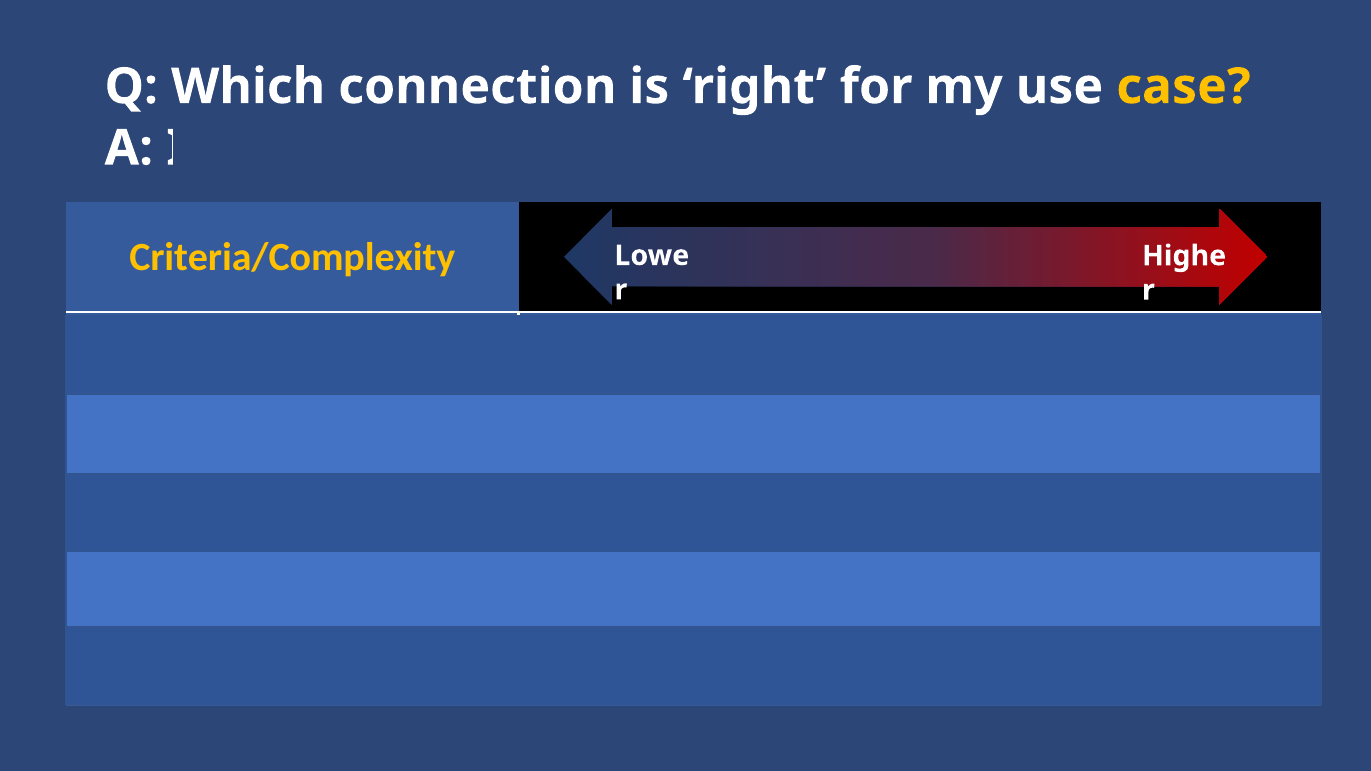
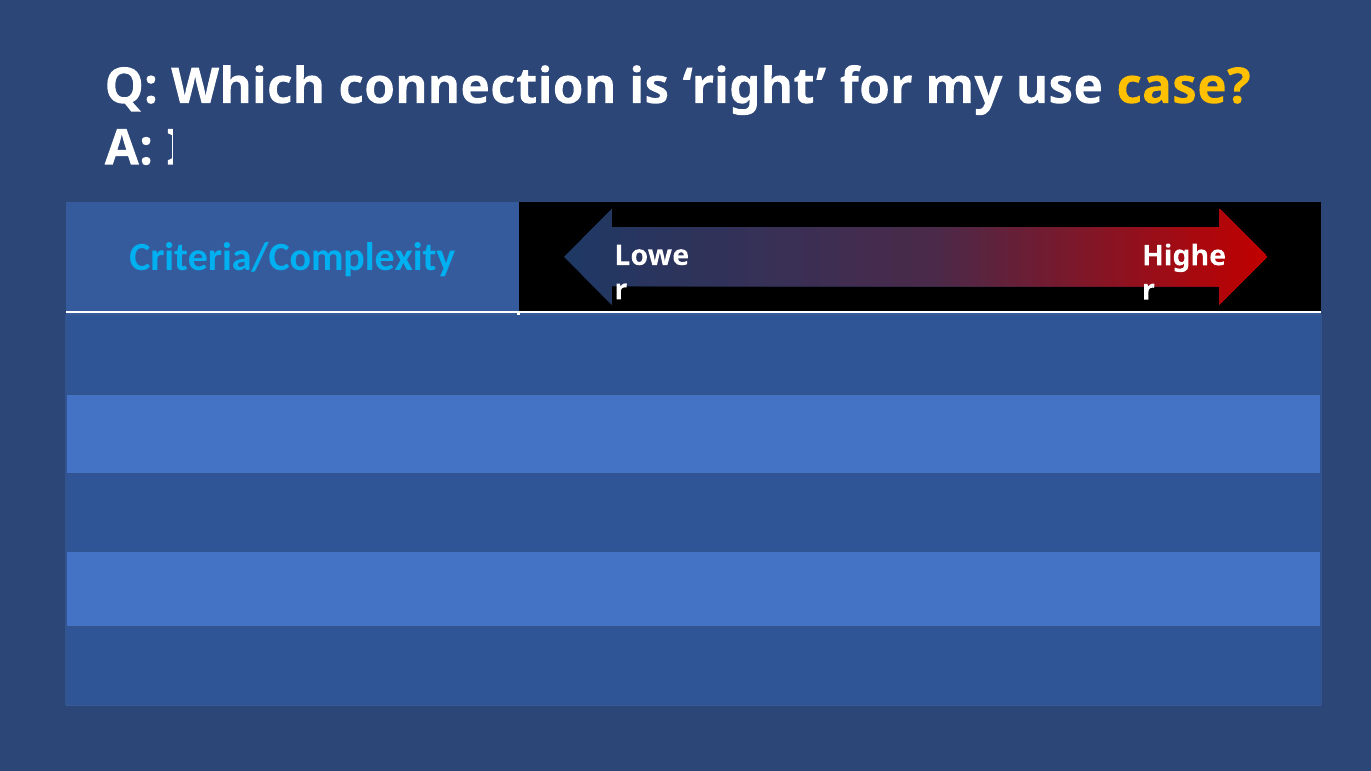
Criteria/Complexity colour: yellow -> light blue (292, 257)
